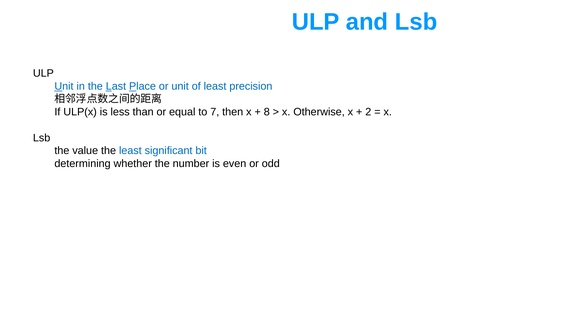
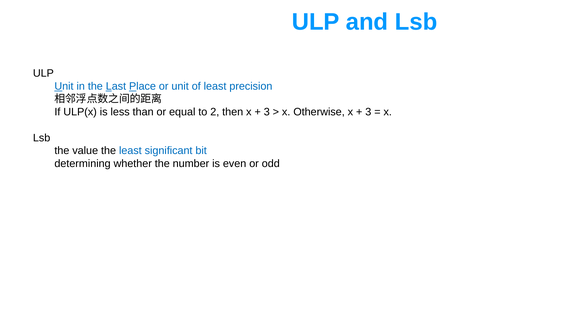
7: 7 -> 2 (215, 112)
8: 8 -> 3 (267, 112)
2: 2 -> 3 (368, 112)
